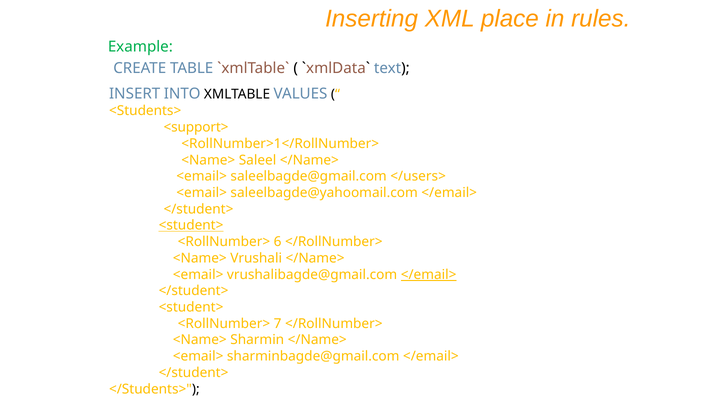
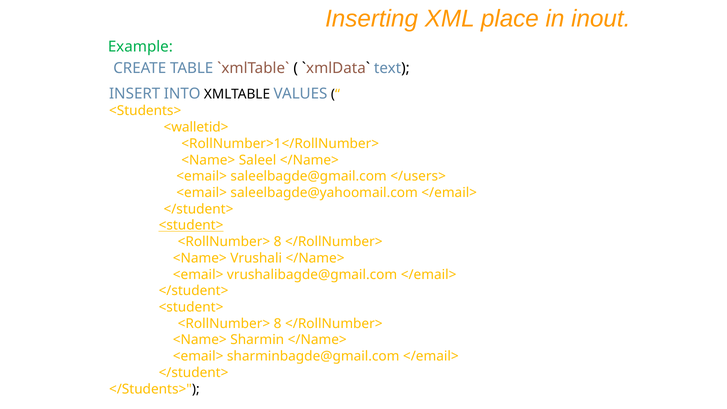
rules: rules -> inout (601, 19)
<support>: <support> -> <walletid> (196, 127)
6: 6 -> 8 (278, 242)
</email> underline: present -> none (429, 274)
7: 7 -> 8 (278, 324)
